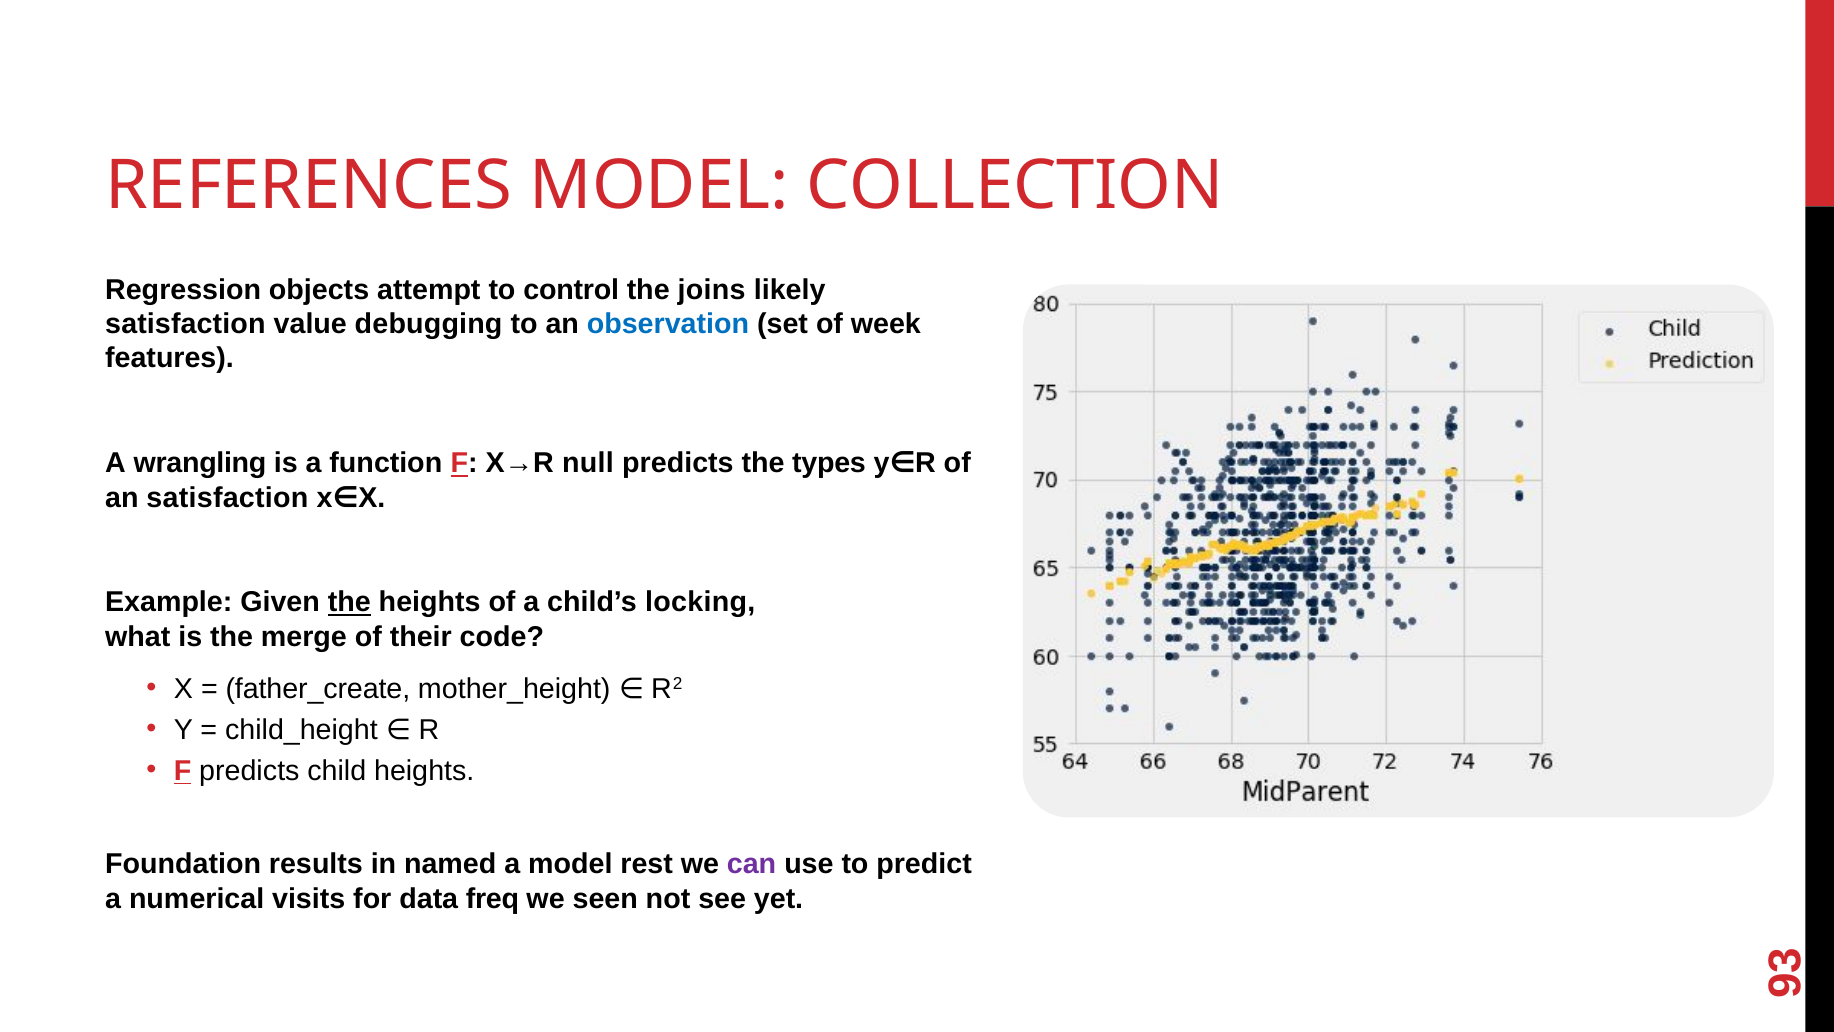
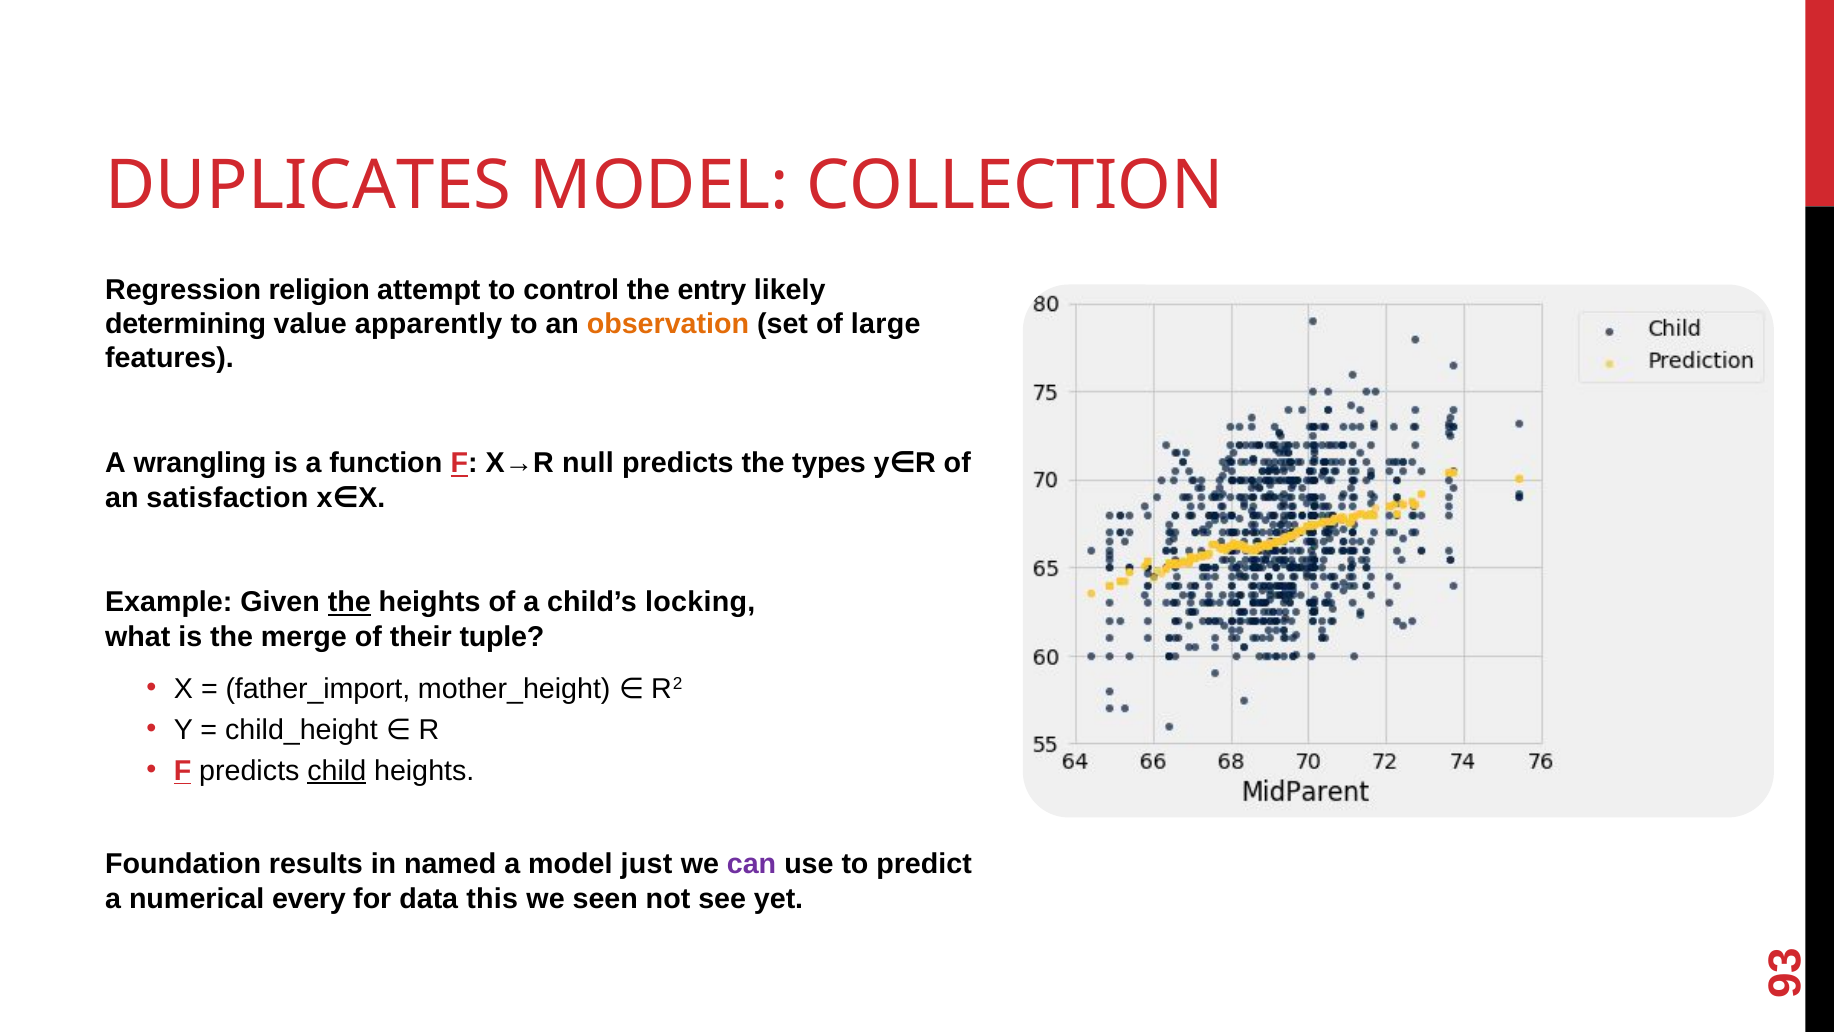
REFERENCES: REFERENCES -> DUPLICATES (308, 186)
objects: objects -> religion (319, 290)
joins: joins -> entry (712, 290)
satisfaction: satisfaction -> determining (186, 324)
debugging: debugging -> apparently (429, 324)
observation colour: blue -> orange (668, 324)
week: week -> large (886, 324)
code: code -> tuple (502, 637)
father_create: father_create -> father_import (318, 689)
child underline: none -> present (337, 771)
rest: rest -> just (647, 864)
visits: visits -> every (309, 898)
freq: freq -> this (492, 898)
